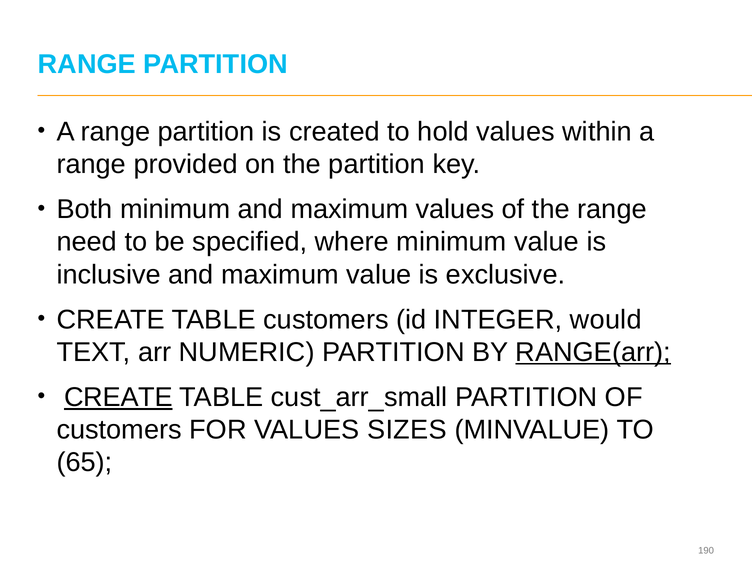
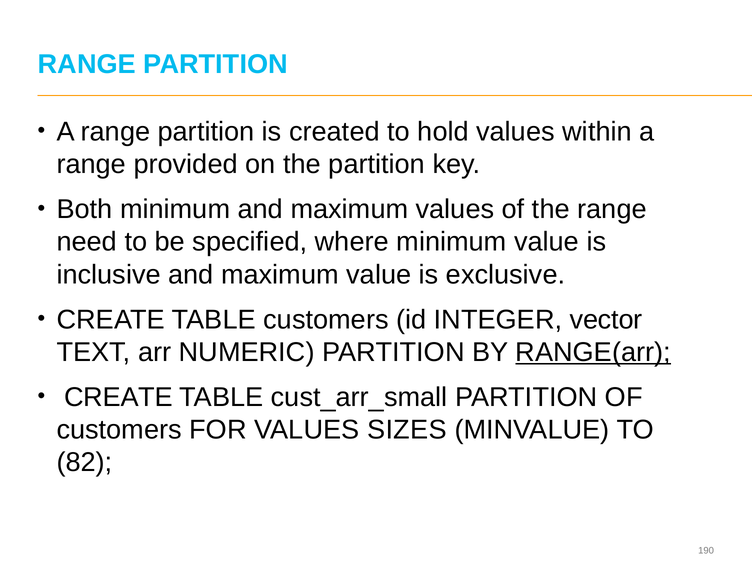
would: would -> vector (606, 320)
CREATE underline: present -> none (118, 397)
65: 65 -> 82 (85, 462)
